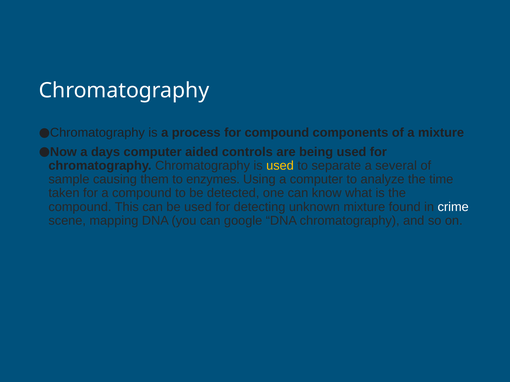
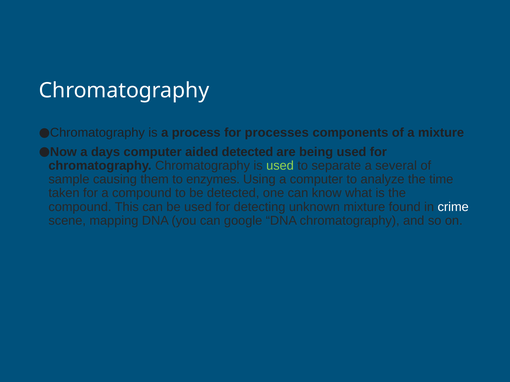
for compound: compound -> processes (277, 133)
aided controls: controls -> detected (248, 152)
used colour: yellow -> light green (280, 166)
